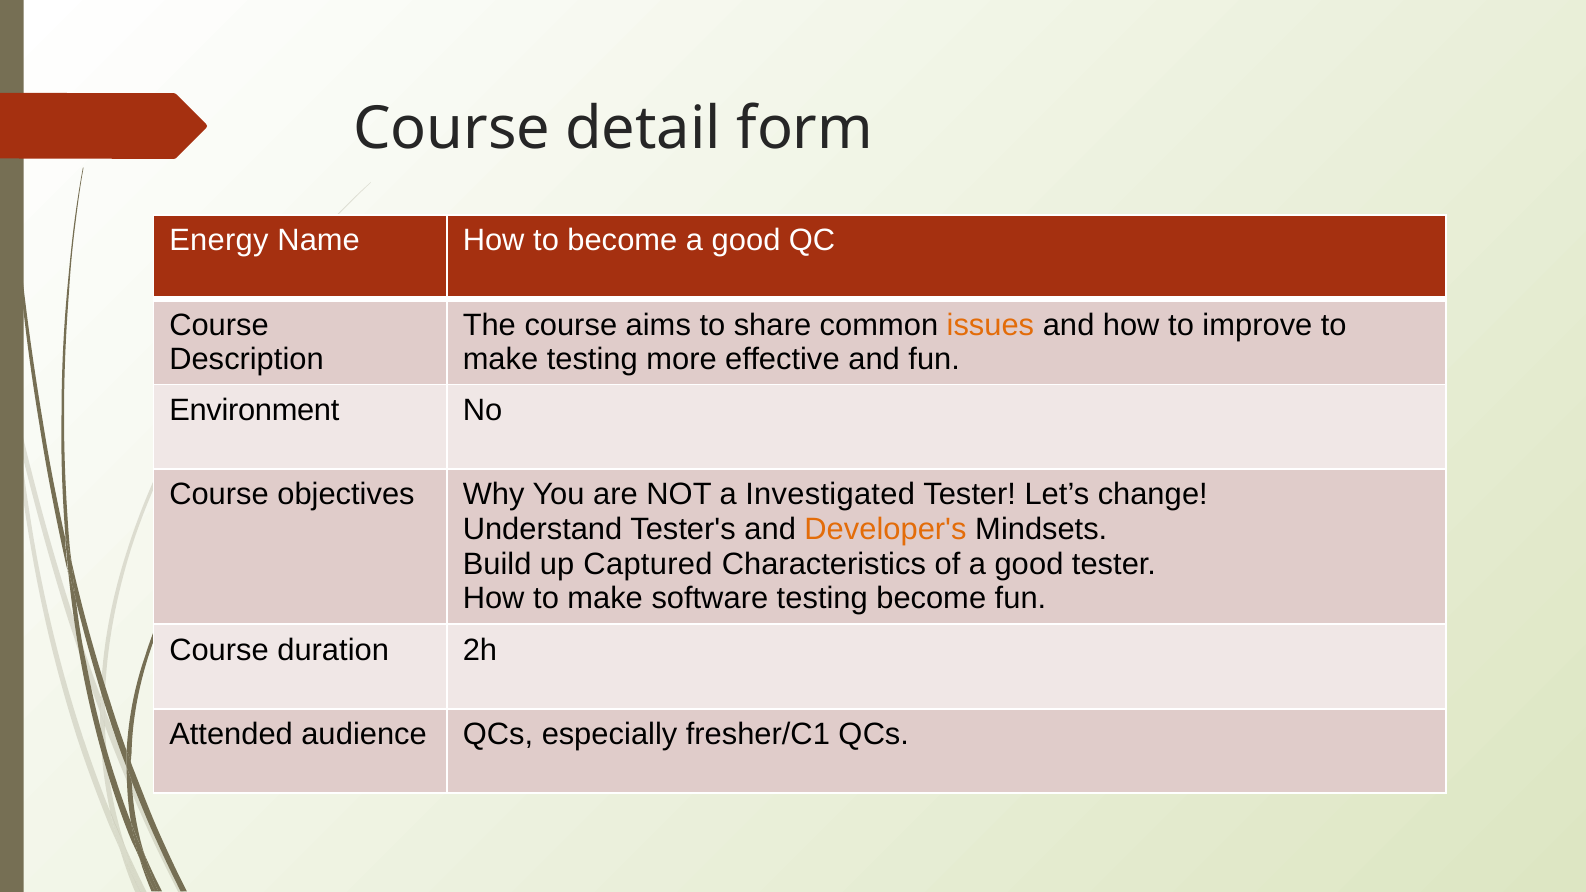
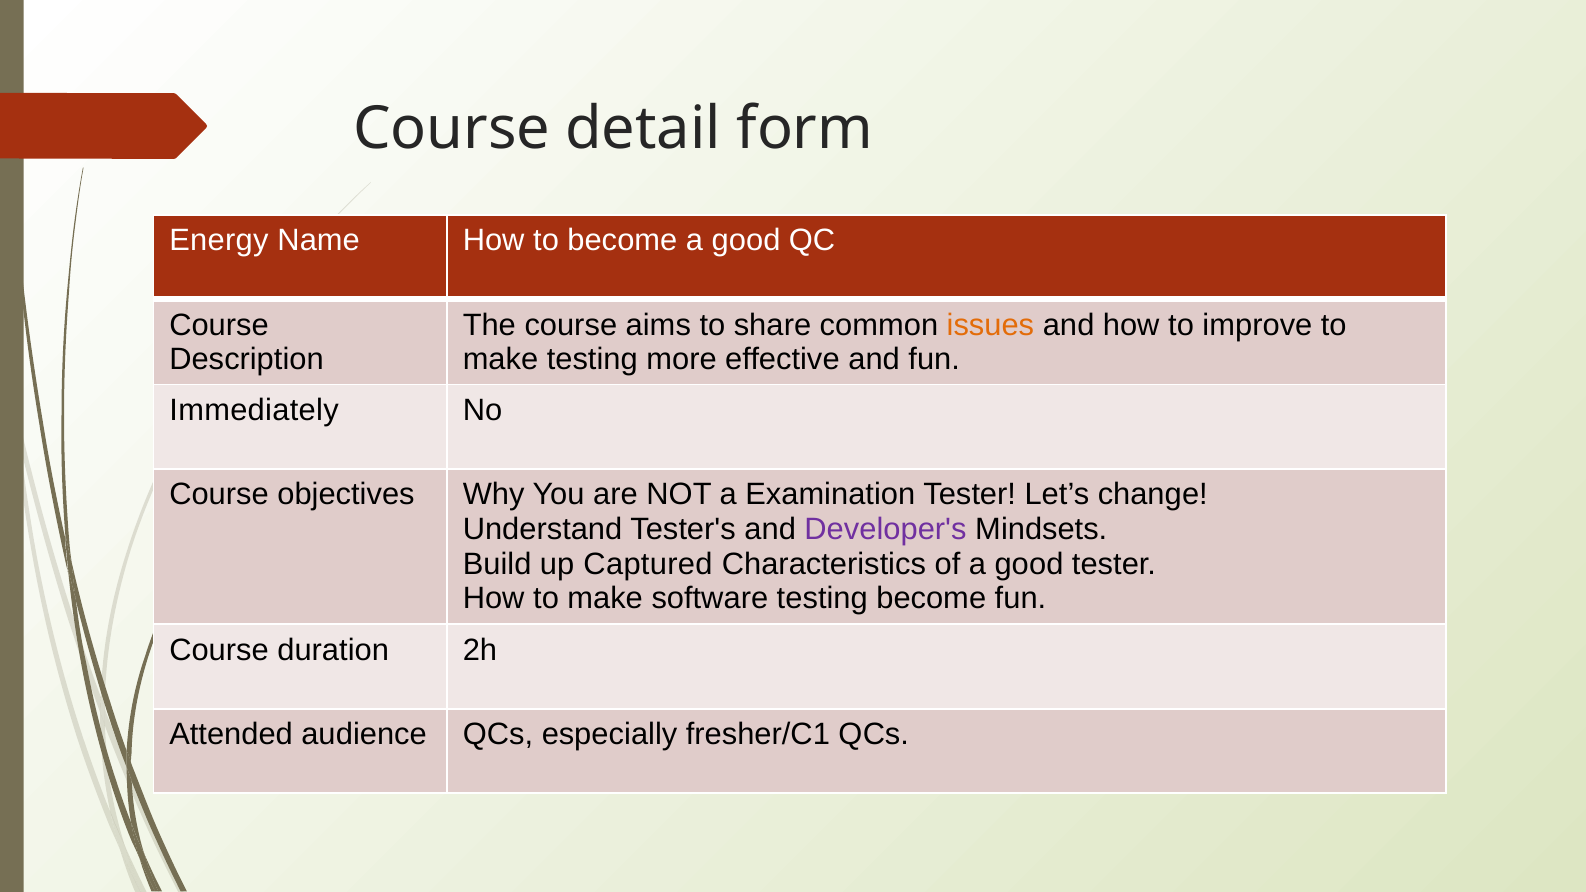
Environment: Environment -> Immediately (254, 410)
Investigated: Investigated -> Examination (830, 495)
Developer's colour: orange -> purple (885, 529)
